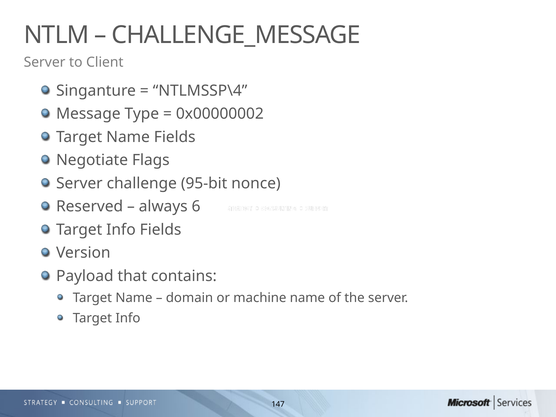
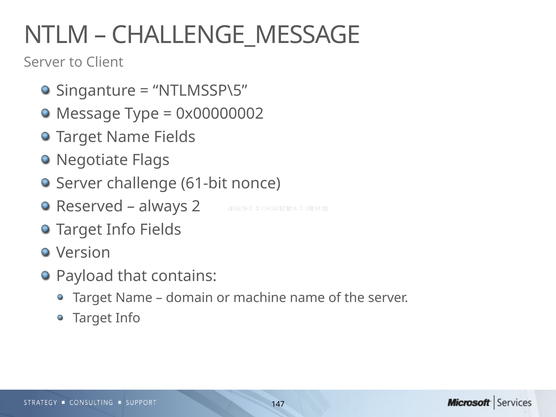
NTLMSSP\4: NTLMSSP\4 -> NTLMSSP\5 (200, 91)
95-bit: 95-bit -> 61-bit (204, 183)
6: 6 -> 2 (196, 207)
